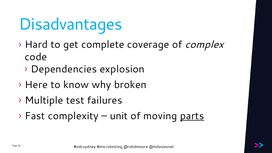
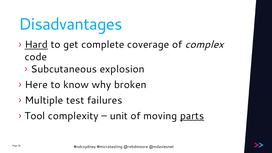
Hard underline: none -> present (36, 45)
Dependencies: Dependencies -> Subcutaneous (64, 69)
Fast: Fast -> Tool (35, 116)
